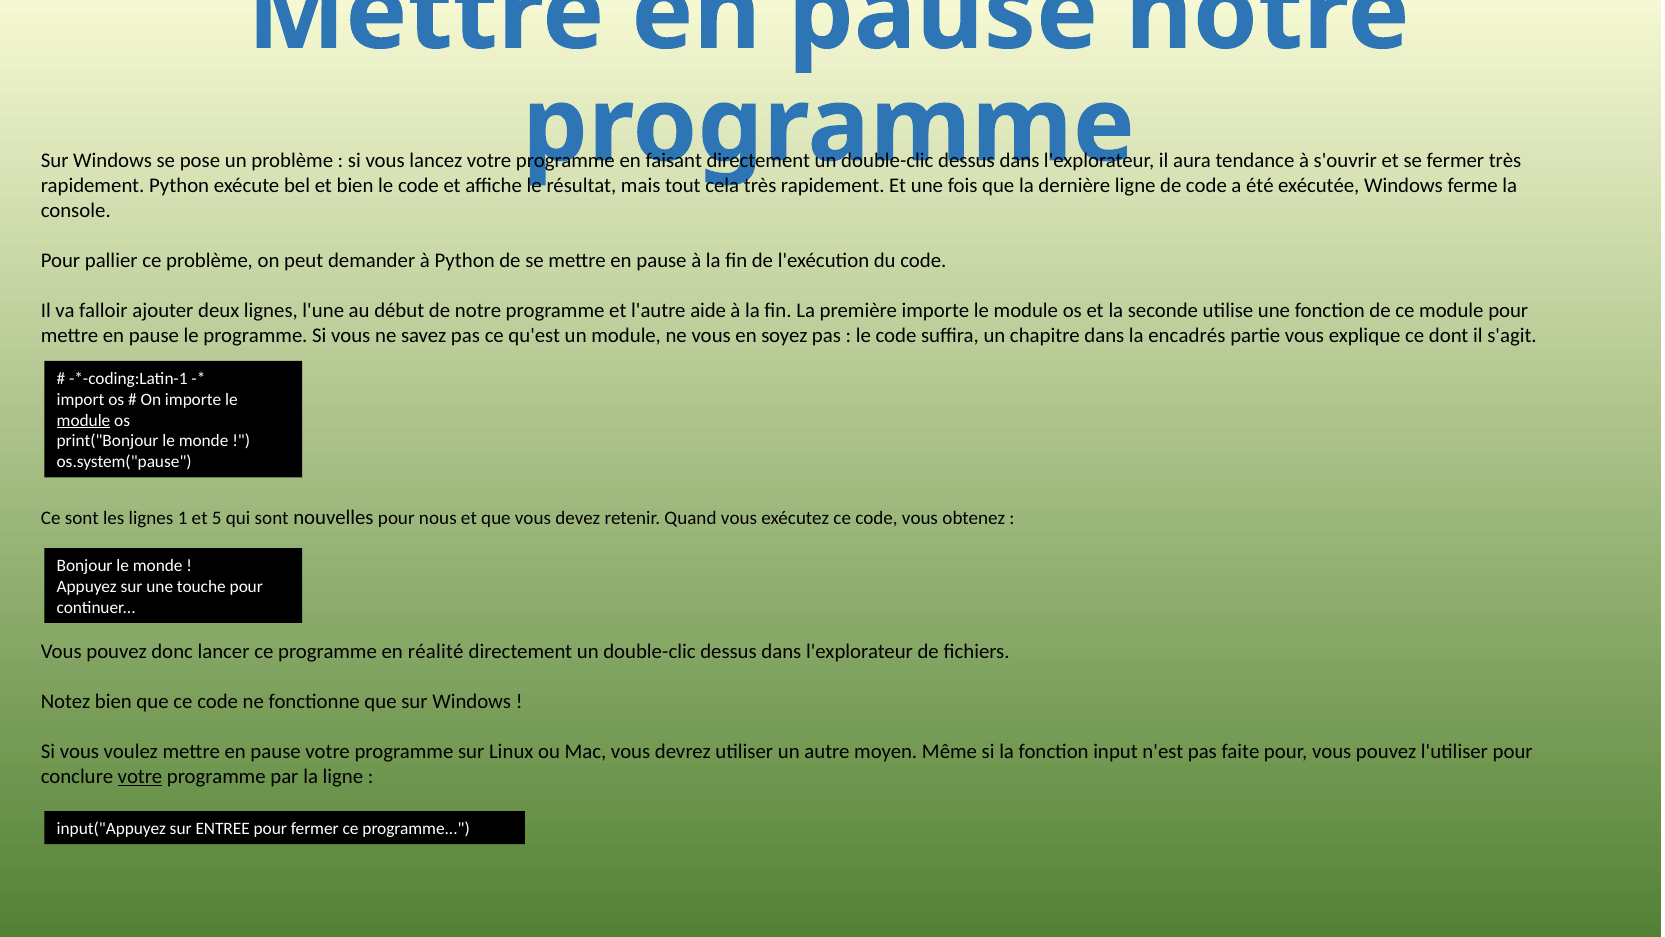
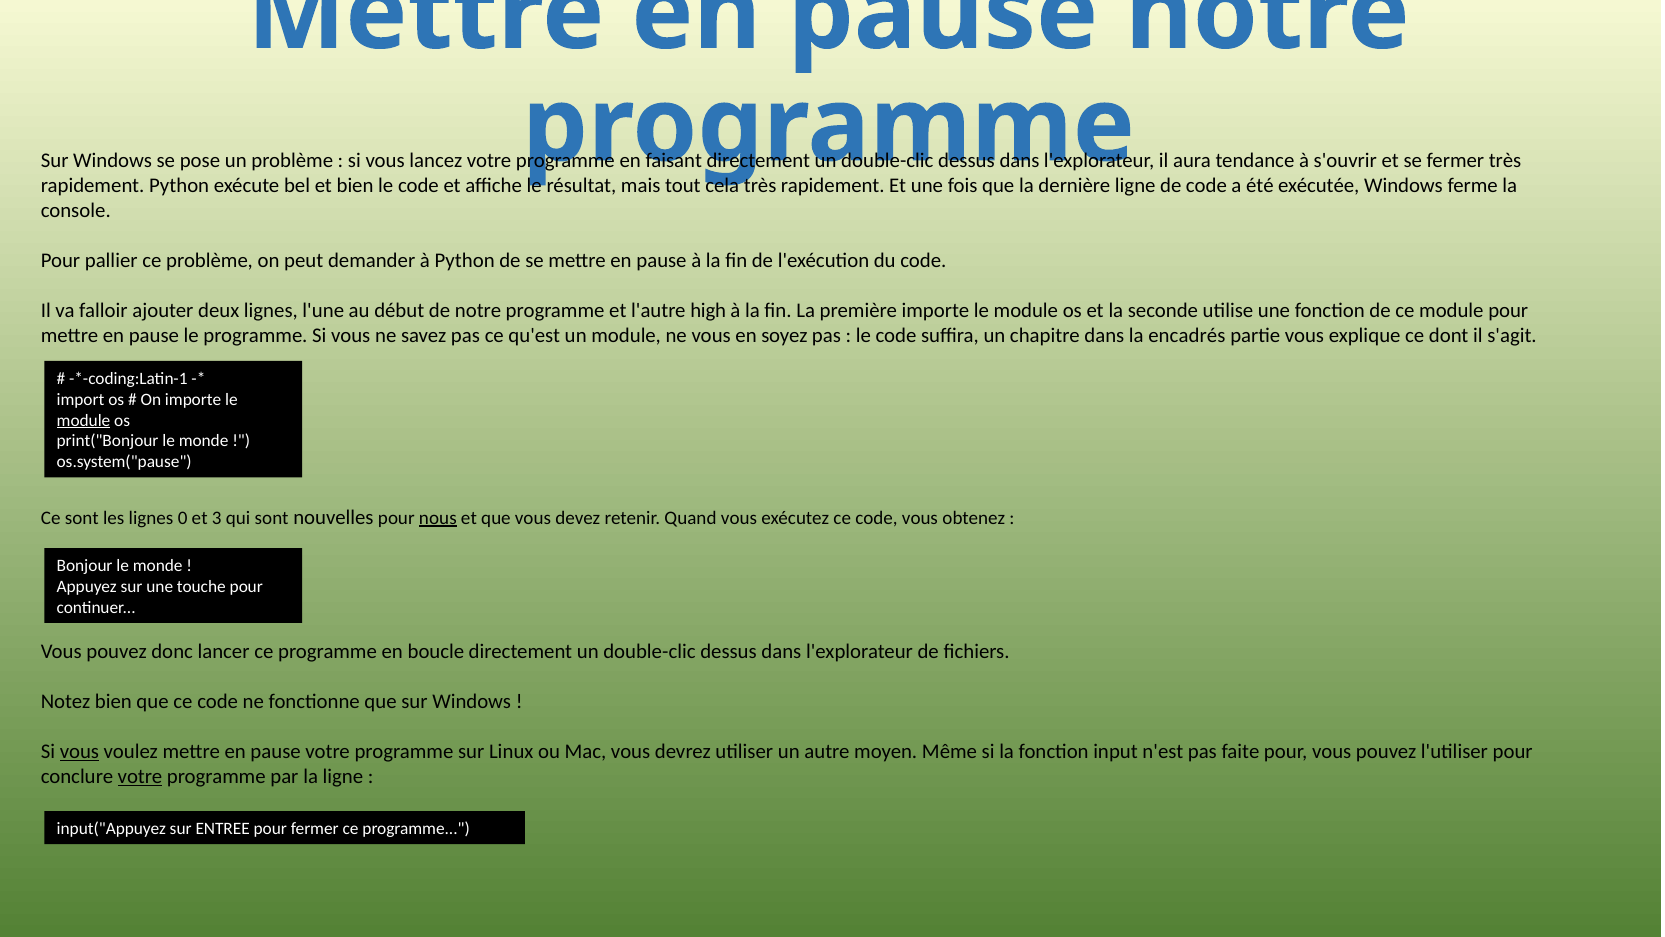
aide: aide -> high (708, 311)
1: 1 -> 0 (183, 518)
5: 5 -> 3 (217, 518)
nous underline: none -> present (438, 518)
réalité: réalité -> boucle (436, 651)
vous underline: none -> present (79, 751)
